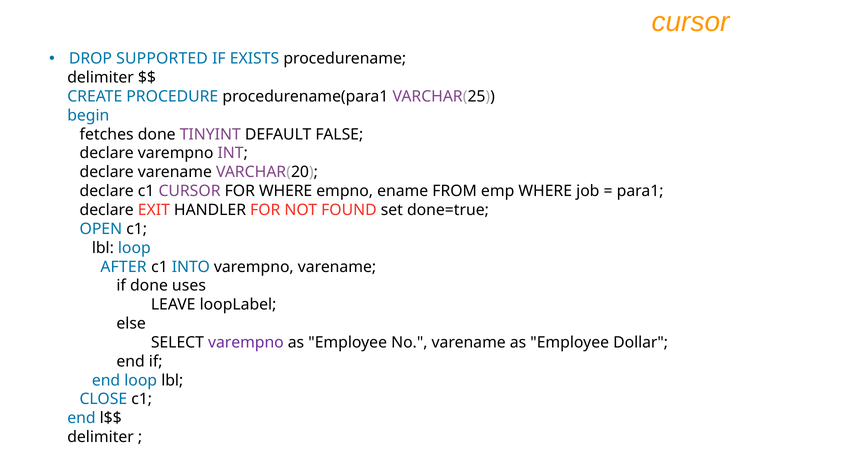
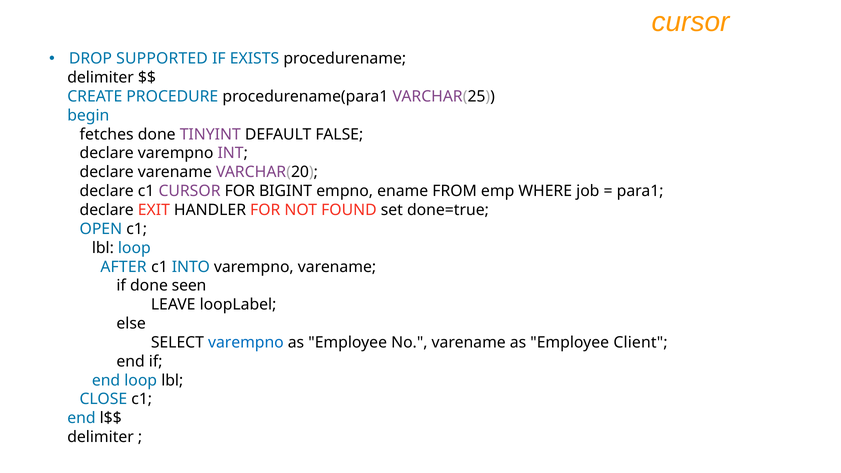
FOR WHERE: WHERE -> BIGINT (286, 191)
uses: uses -> seen (189, 286)
varempno colour: purple -> blue (246, 343)
Dollar: Dollar -> Client (641, 343)
